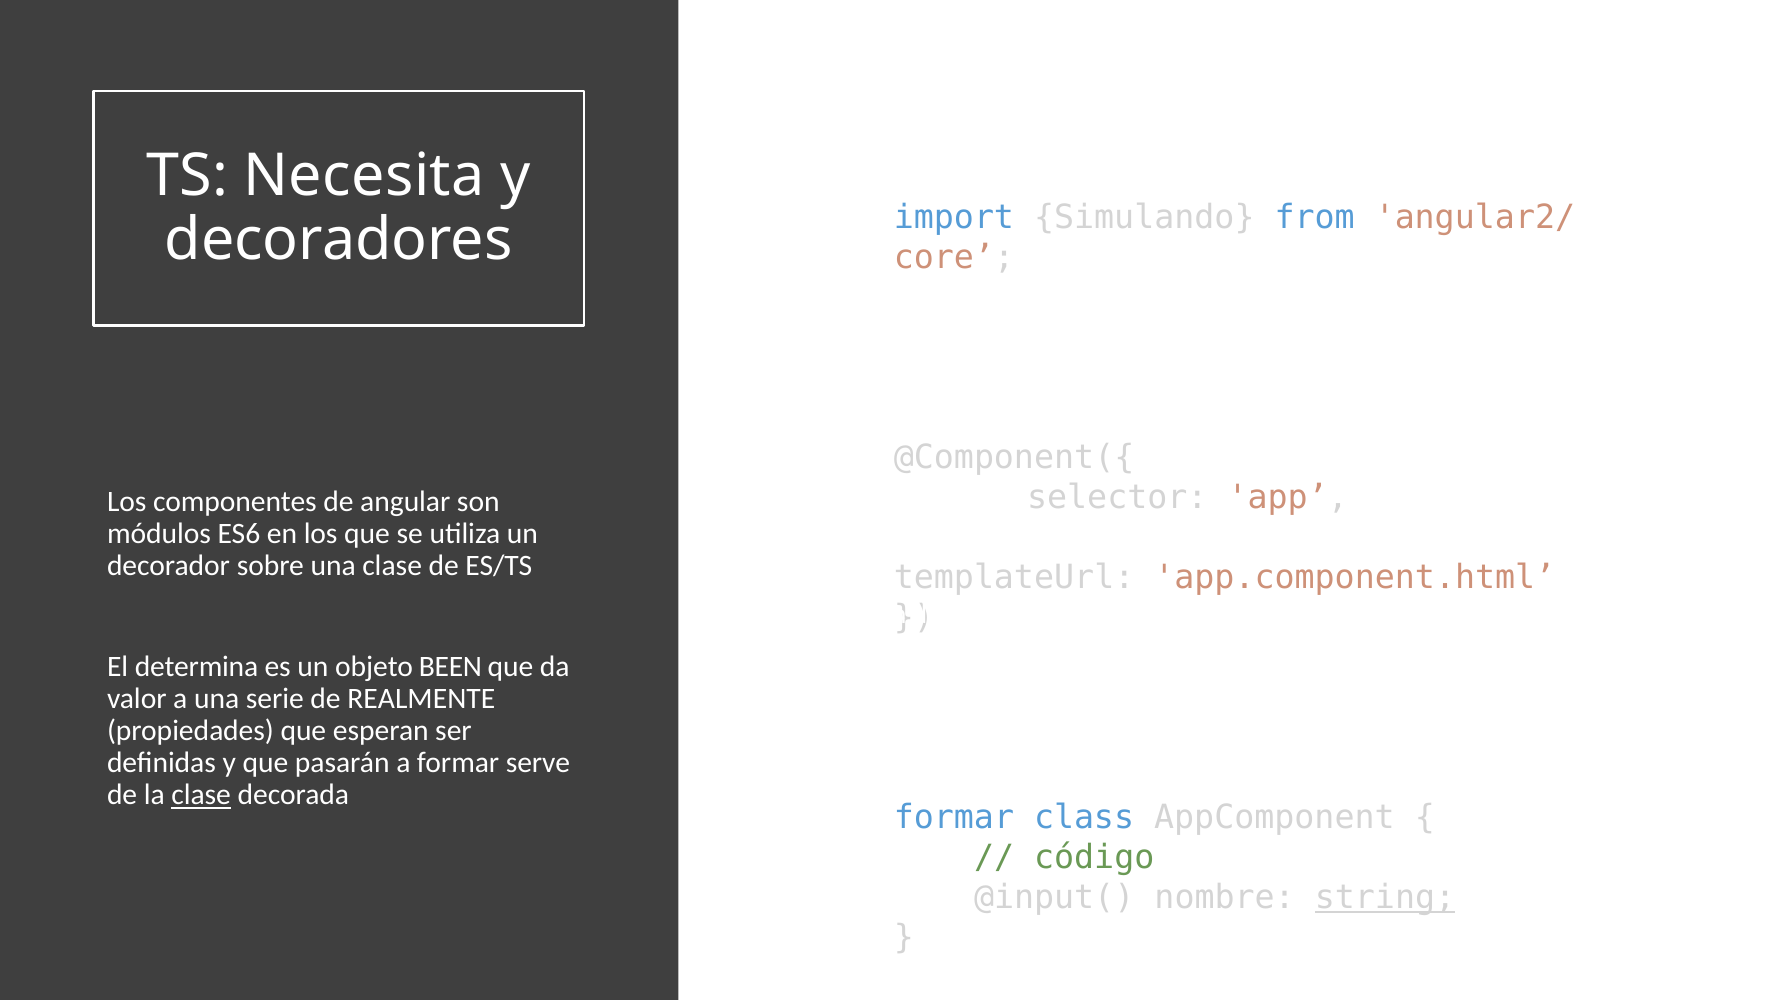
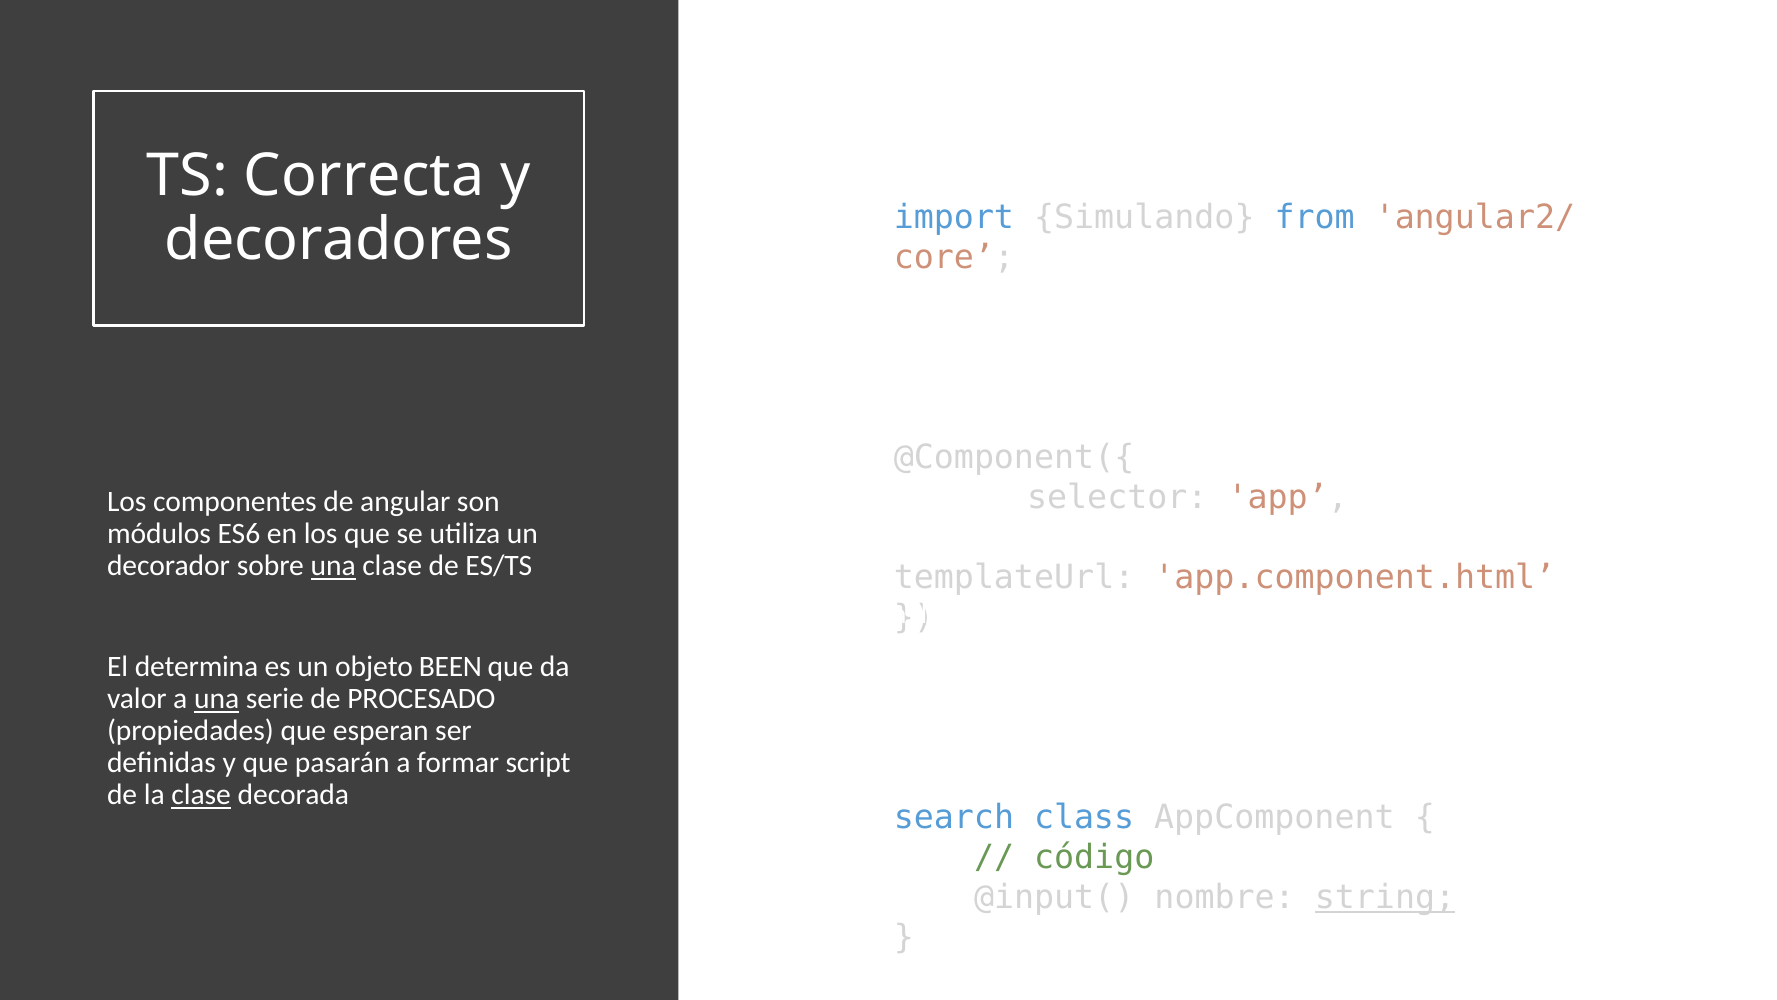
Necesita: Necesita -> Correcta (364, 176)
una underline: none -> present (333, 566)
una underline: none -> present (217, 699)
REALMENTE: REALMENTE -> PROCESADO (421, 699)
serve: serve -> script (538, 763)
formar: formar -> search (954, 817)
